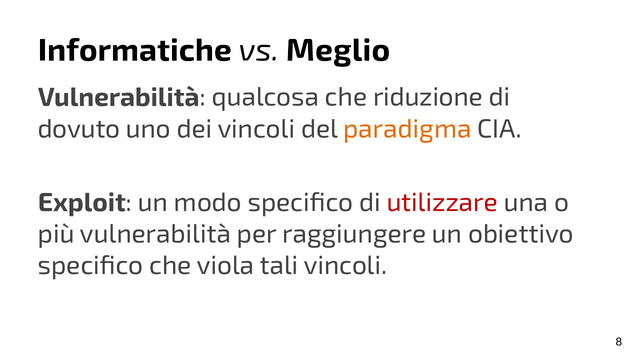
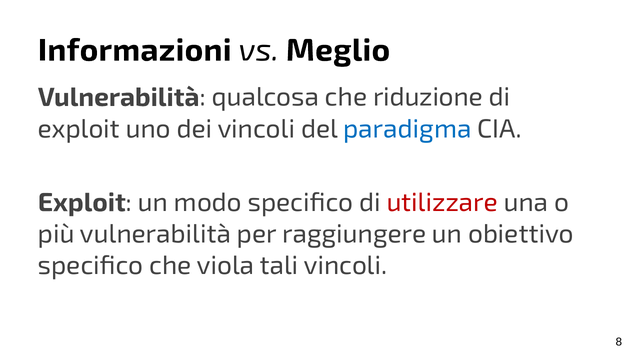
Informatiche: Informatiche -> Informazioni (135, 50)
dovuto: dovuto -> exploit (79, 129)
paradigma colour: orange -> blue (407, 129)
